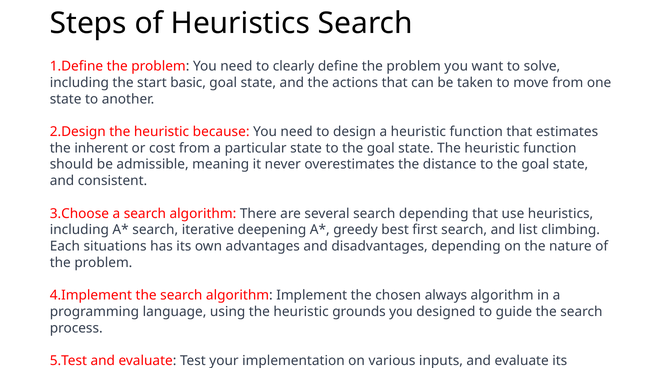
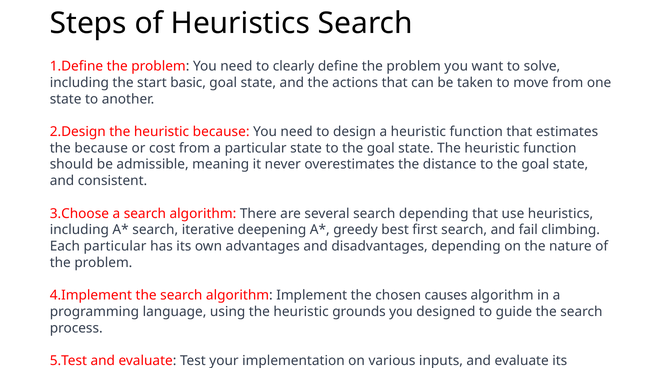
the inherent: inherent -> because (101, 148)
list: list -> fail (528, 230)
Each situations: situations -> particular (115, 246)
always: always -> causes (446, 295)
